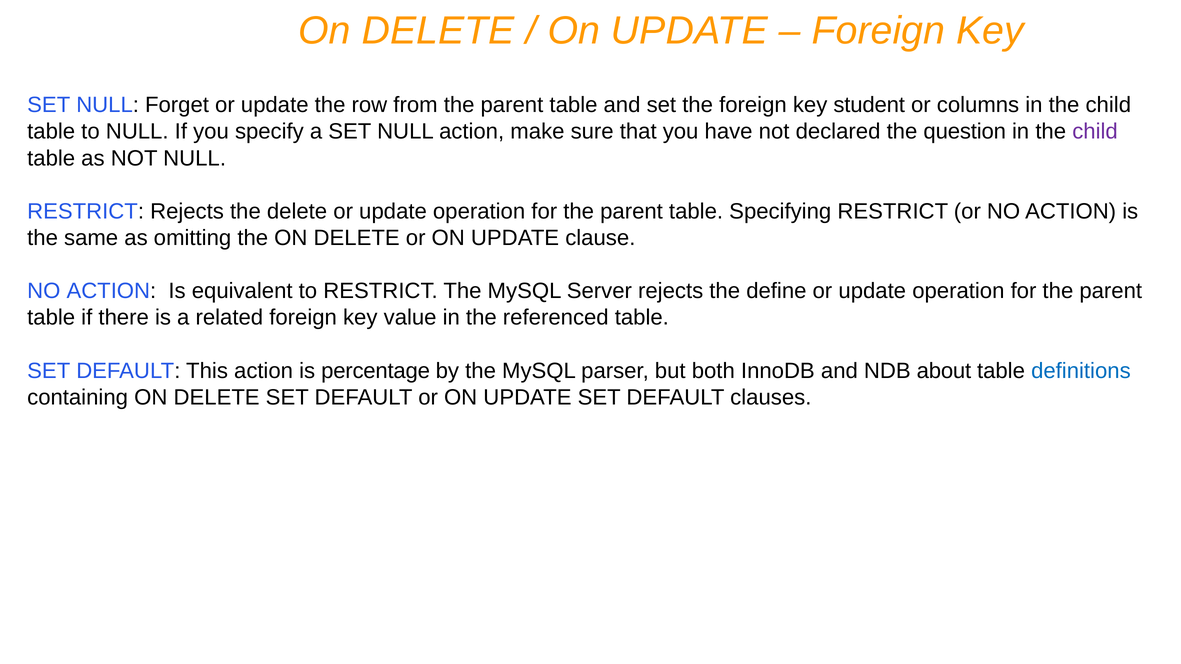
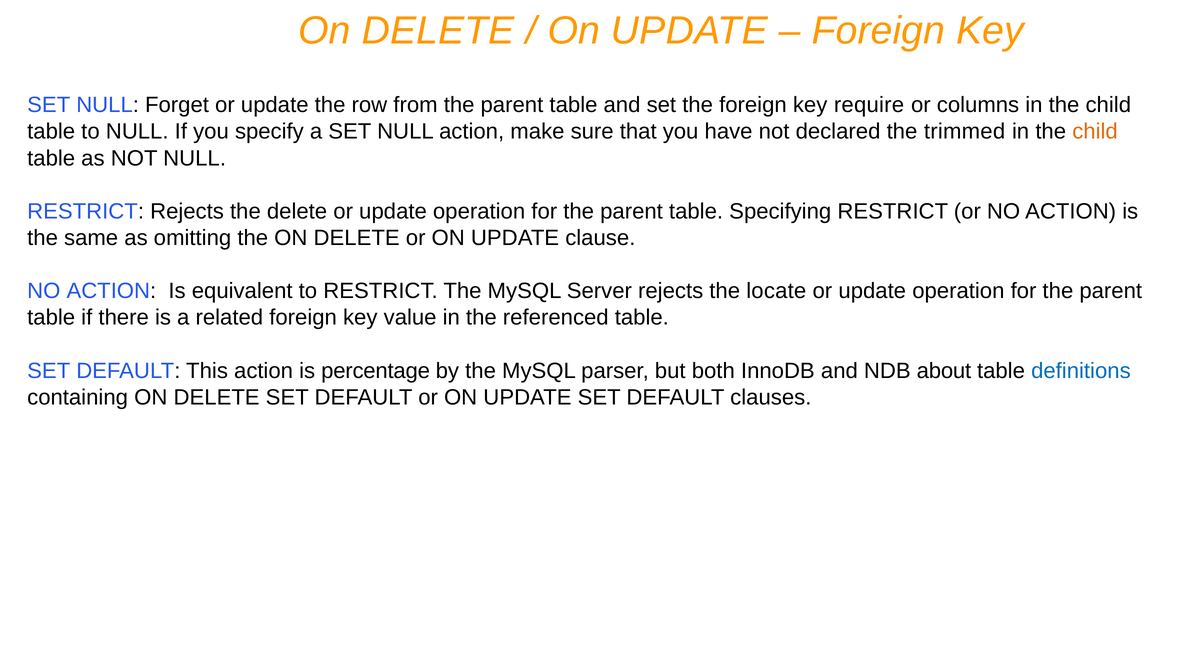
student: student -> require (869, 105)
question: question -> trimmed (965, 132)
child colour: purple -> orange (1095, 132)
define: define -> locate (776, 291)
